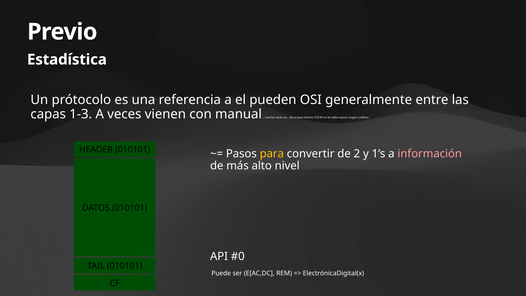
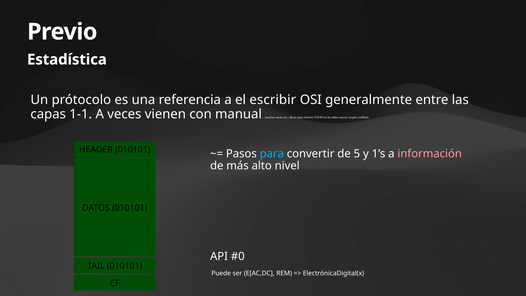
pueden: pueden -> escribir (273, 100)
1-3: 1-3 -> 1-1 (81, 114)
para colour: yellow -> light blue (272, 154)
2: 2 -> 5 (357, 154)
